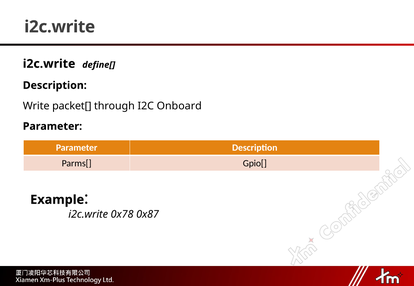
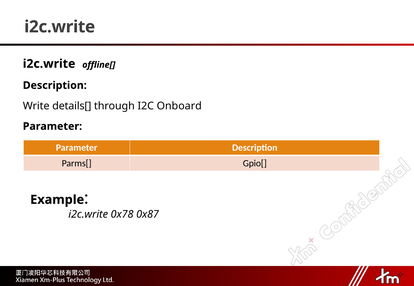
define[: define[ -> offline[ (99, 65)
packet[: packet[ -> details[ (72, 106)
